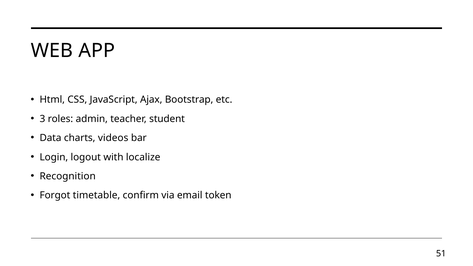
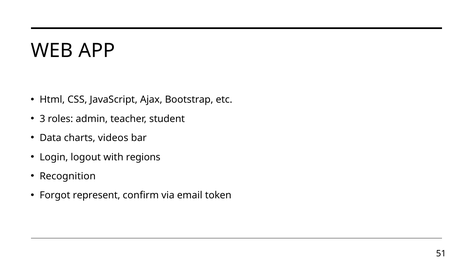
localize: localize -> regions (143, 157)
timetable: timetable -> represent (97, 195)
